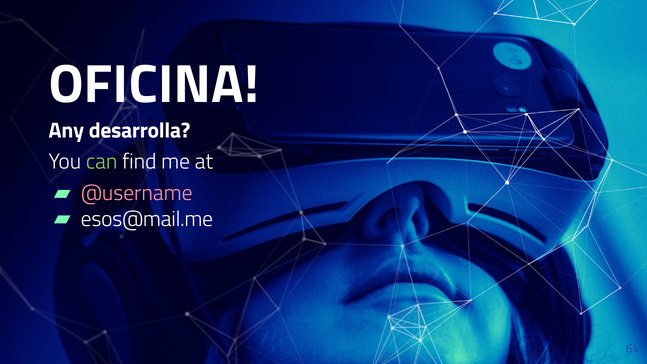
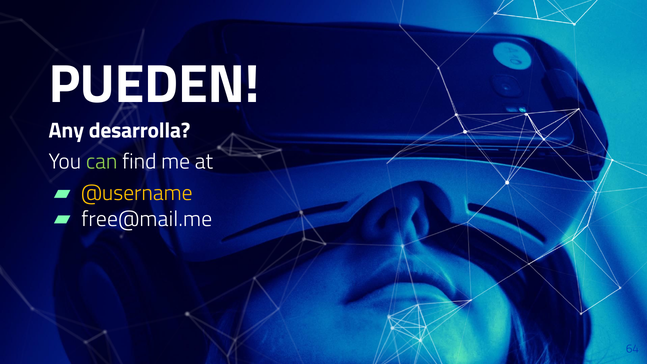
OFICINA: OFICINA -> PUEDEN (154, 85)
@username colour: pink -> yellow (137, 193)
esos@mail.me: esos@mail.me -> free@mail.me (147, 219)
